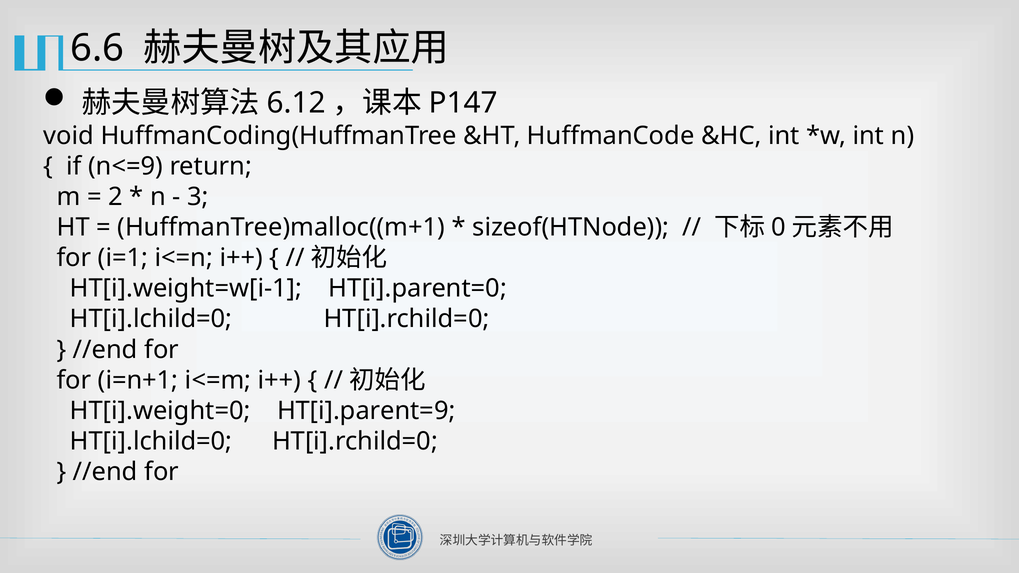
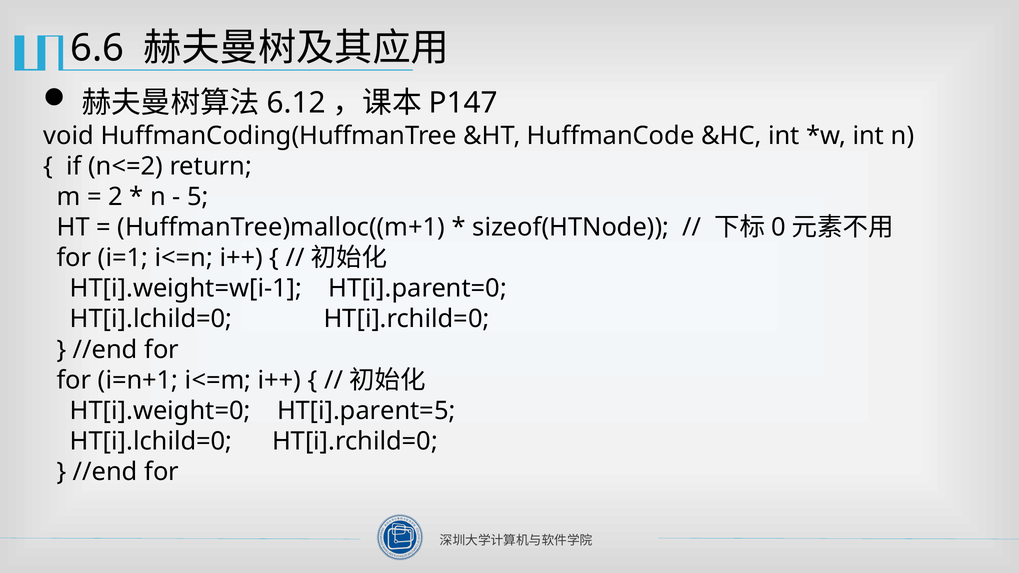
n<=9: n<=9 -> n<=2 (126, 166)
3: 3 -> 5 (198, 197)
HT[i].parent=9: HT[i].parent=9 -> HT[i].parent=5 (366, 411)
